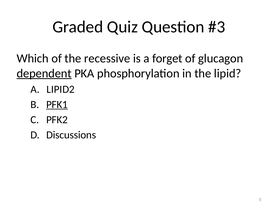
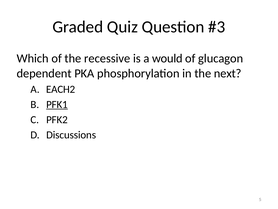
forget: forget -> would (167, 58)
dependent underline: present -> none (44, 73)
lipid: lipid -> next (228, 73)
LIPID2: LIPID2 -> EACH2 (61, 89)
